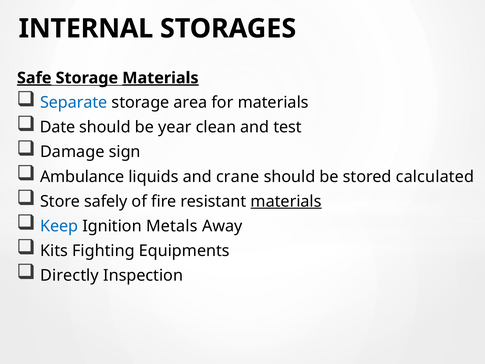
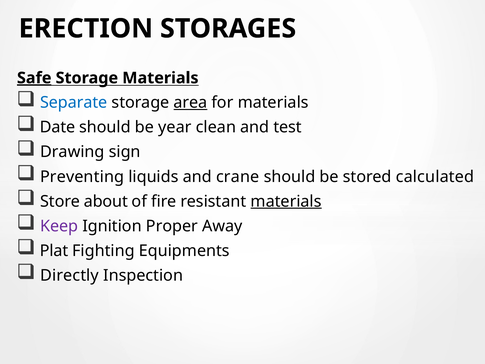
INTERNAL: INTERNAL -> ERECTION (86, 29)
Materials underline: present -> none (160, 78)
area underline: none -> present (190, 103)
Damage: Damage -> Drawing (72, 152)
Ambulance: Ambulance -> Preventing (82, 177)
safely: safely -> about (106, 201)
Keep colour: blue -> purple (59, 226)
Metals: Metals -> Proper (172, 226)
Kits: Kits -> Plat (54, 250)
